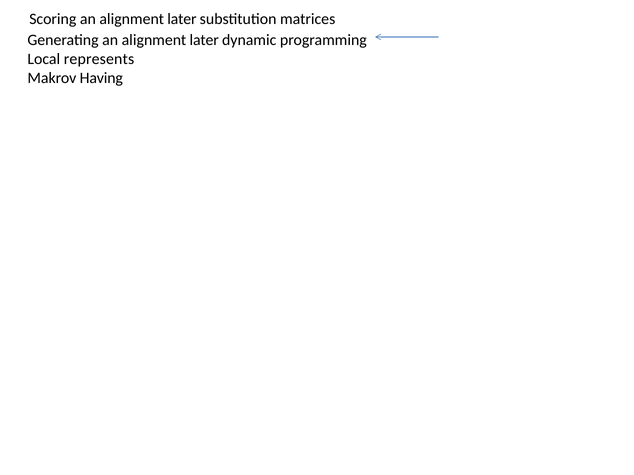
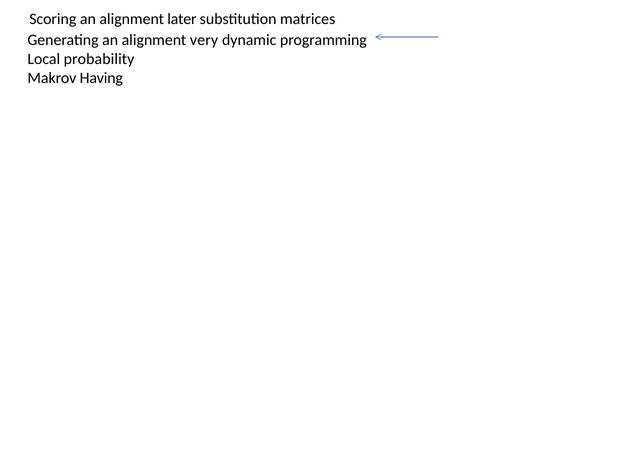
Generating an alignment later: later -> very (204, 40)
represents: represents -> probability (99, 59)
